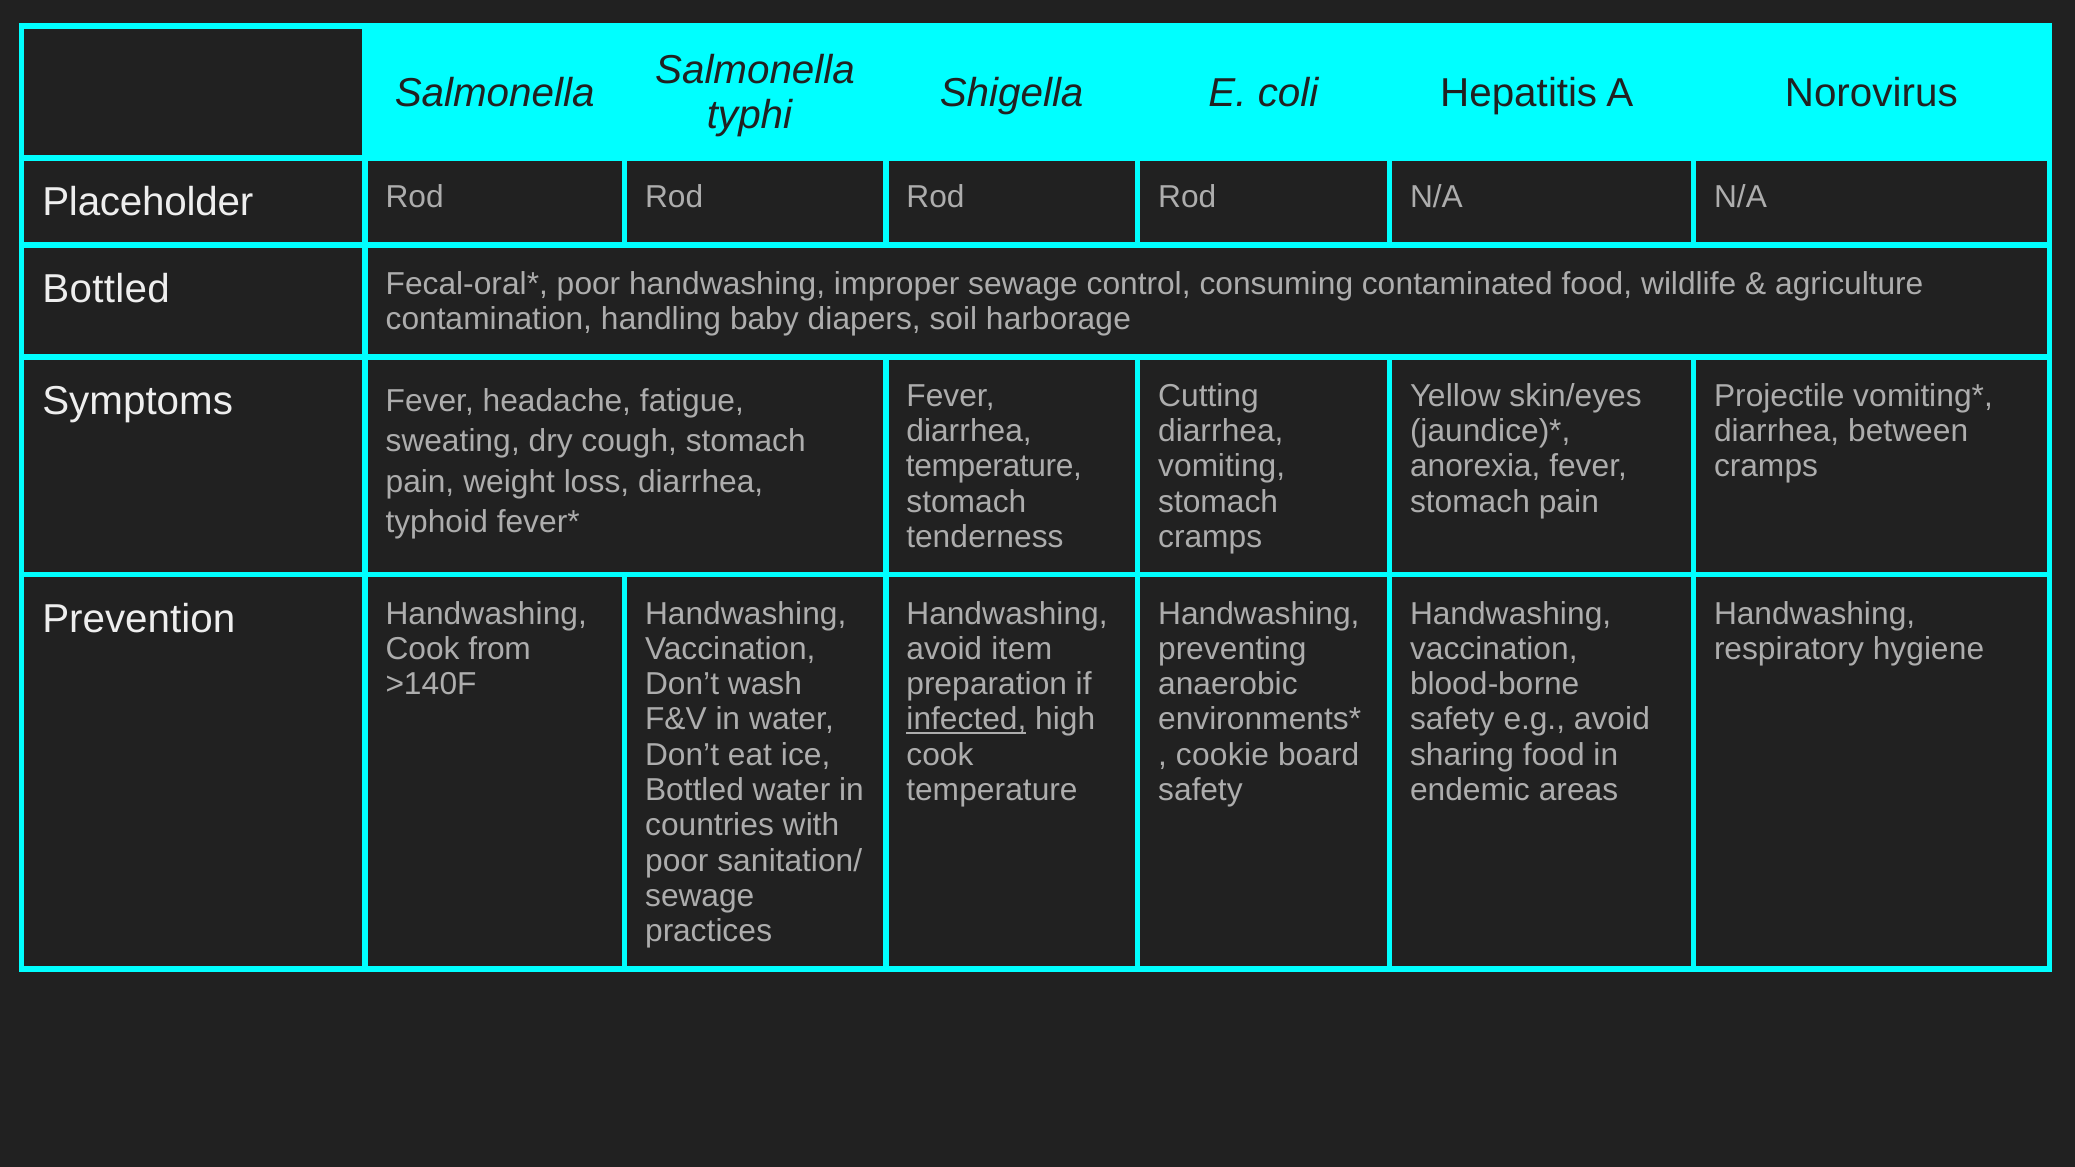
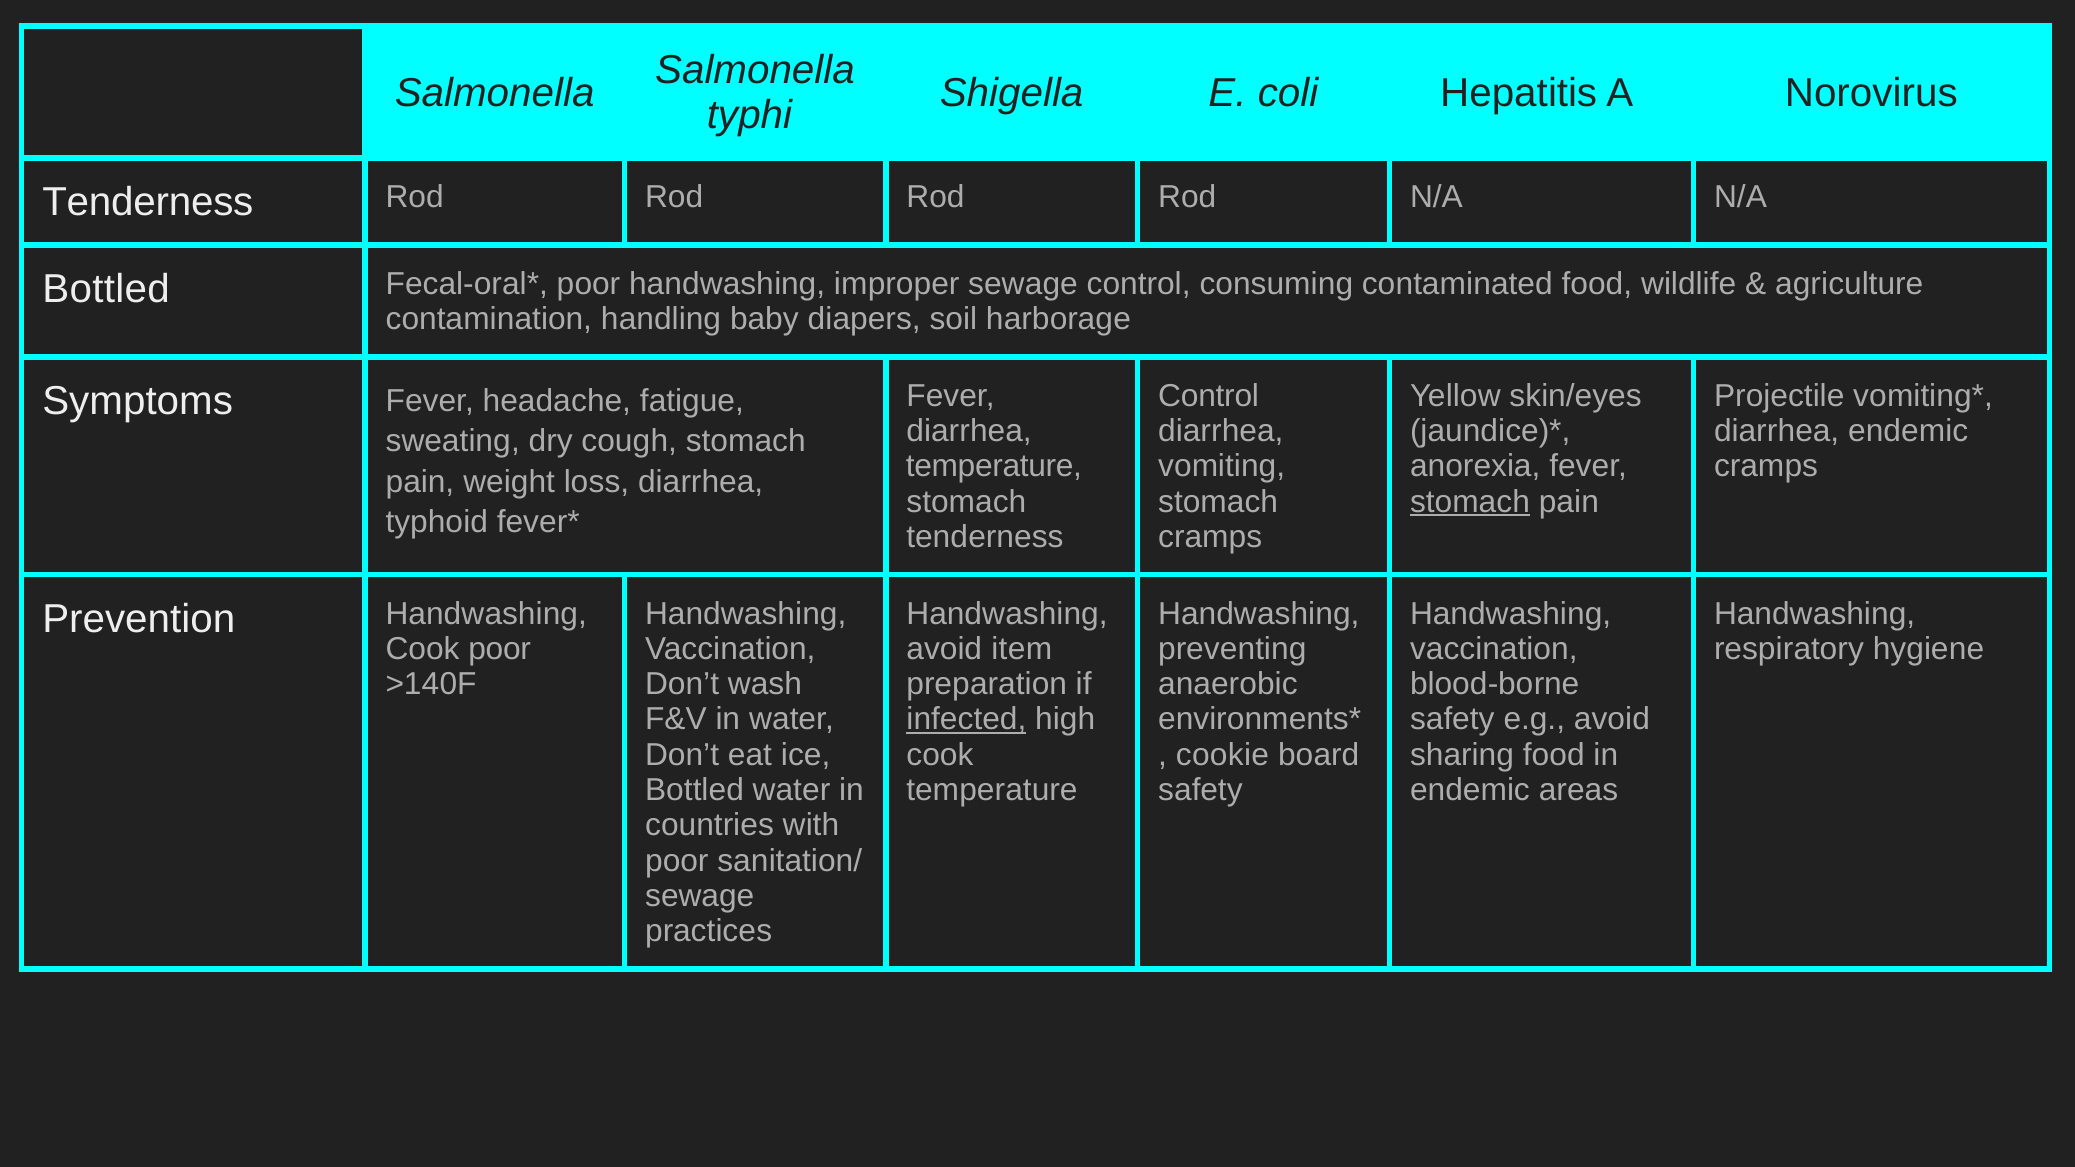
Placeholder: Placeholder -> Tenderness (148, 202)
Cutting: Cutting -> Control (1209, 396)
diarrhea between: between -> endemic (1908, 431)
stomach underline: none -> present (1470, 502)
Cook from: from -> poor (500, 649)
